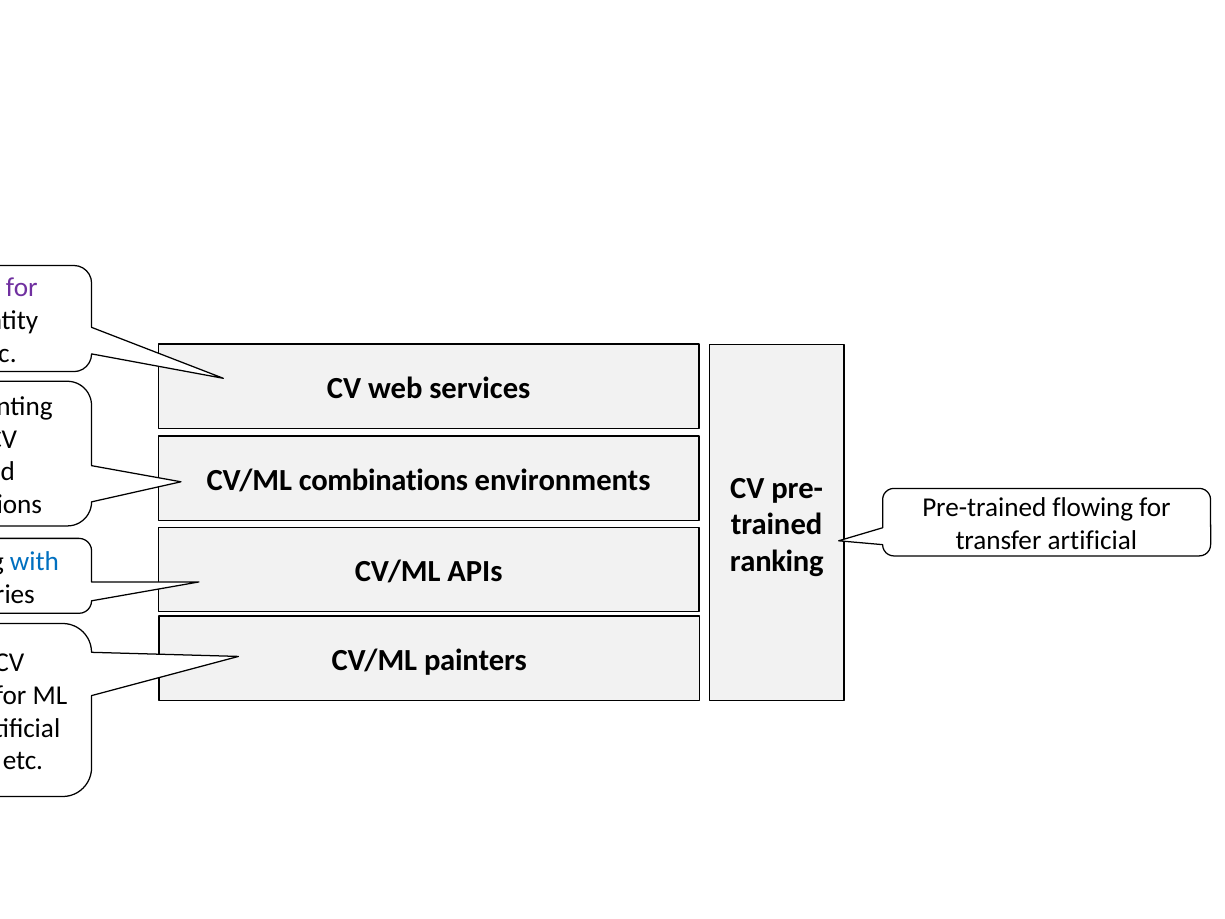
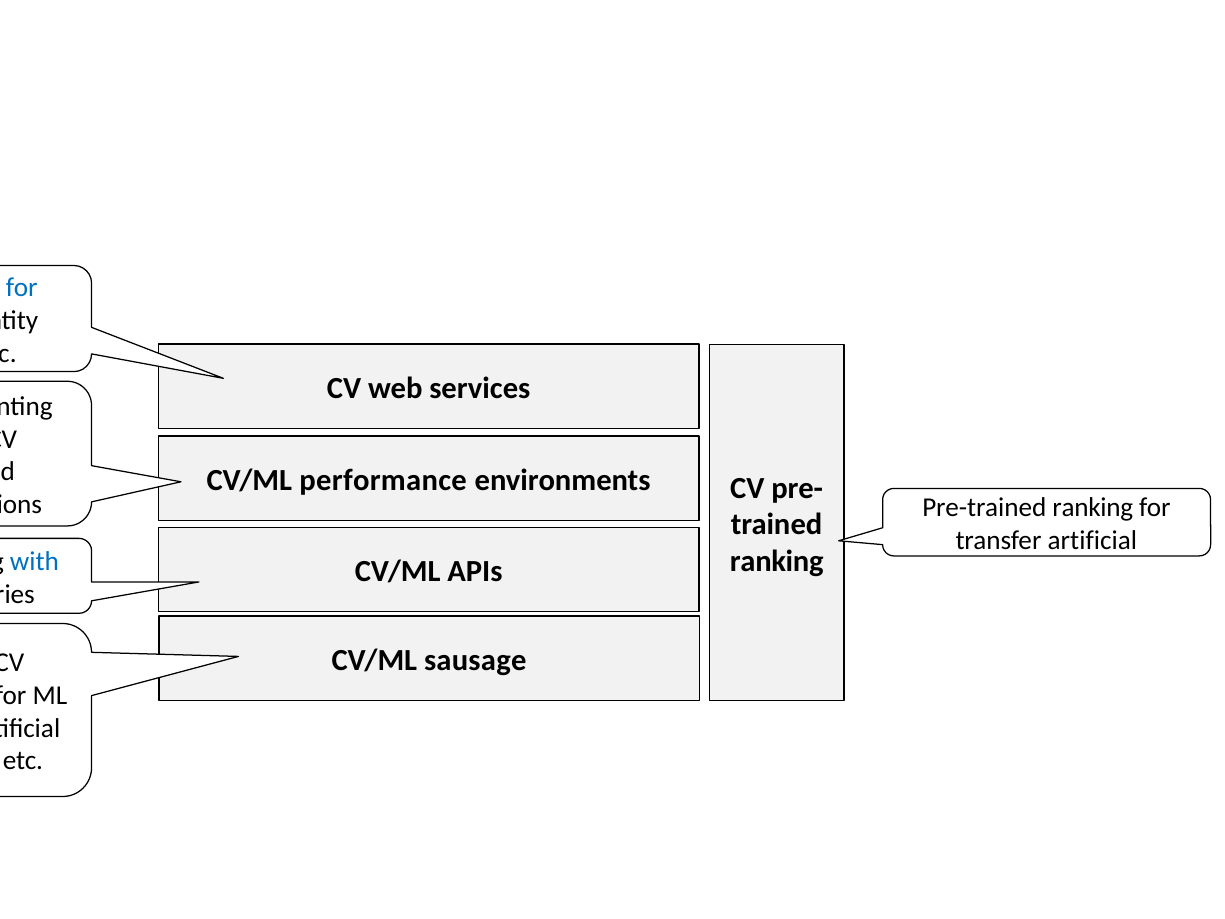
for colour: purple -> blue (22, 288)
combinations: combinations -> performance (383, 480)
Pre-trained flowing: flowing -> ranking (1093, 508)
painters: painters -> sausage (475, 660)
